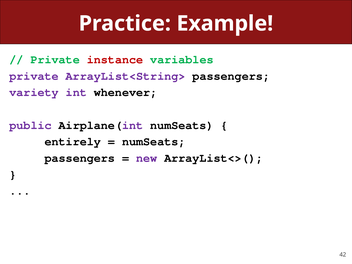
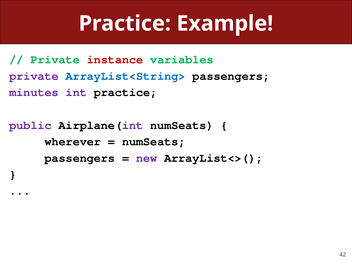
ArrayList<String> colour: purple -> blue (126, 76)
variety: variety -> minutes (34, 92)
int whenever: whenever -> practice (126, 92)
entirely: entirely -> wherever (73, 142)
